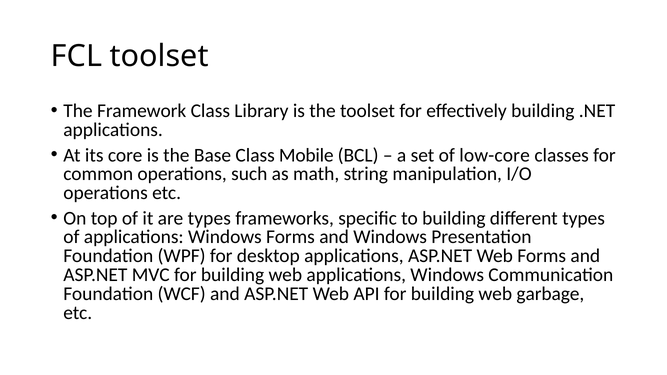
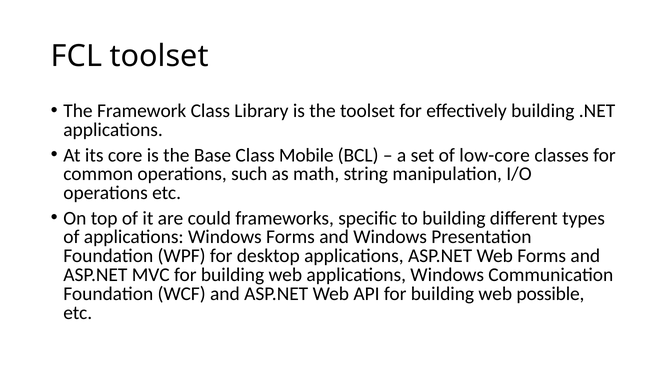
are types: types -> could (209, 218)
garbage: garbage -> possible (550, 294)
